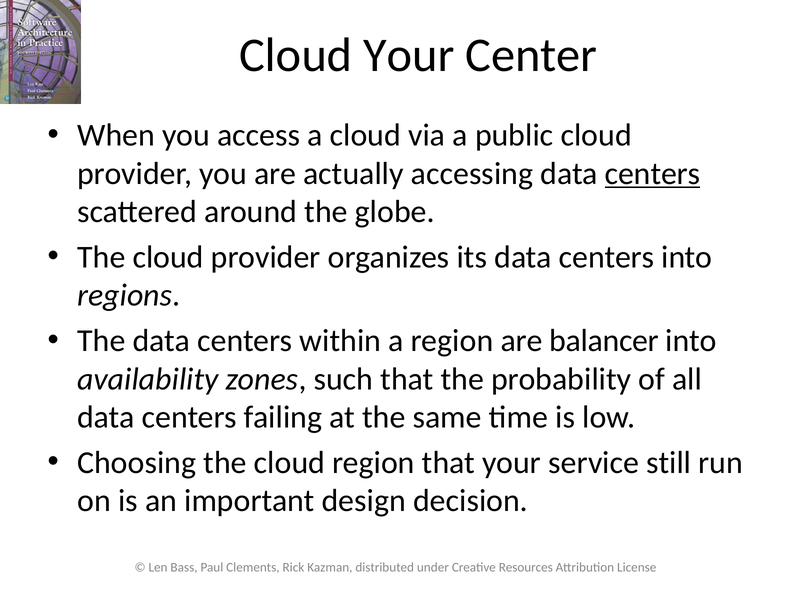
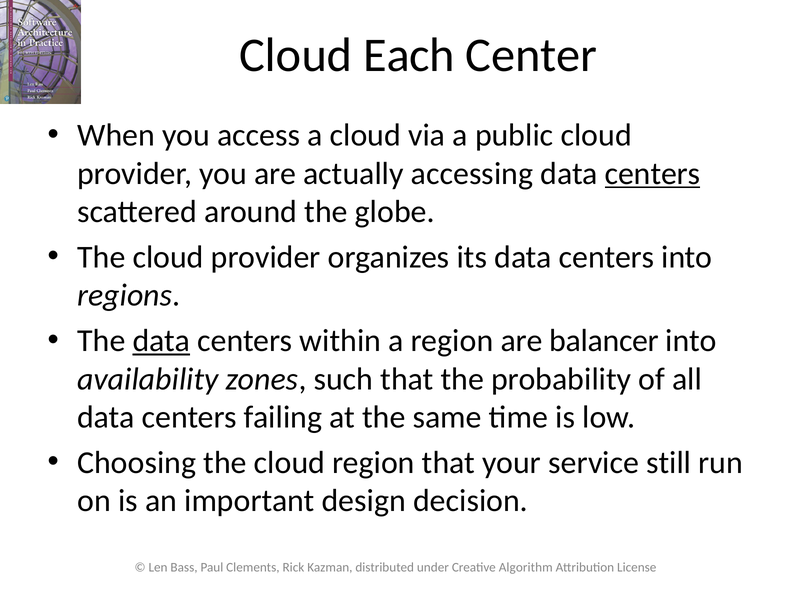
Cloud Your: Your -> Each (409, 55)
data underline: none -> present (161, 341)
Resources: Resources -> Algorithm (526, 567)
